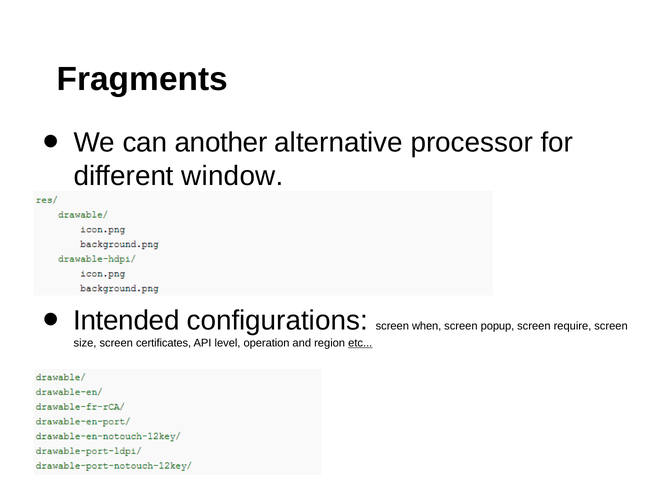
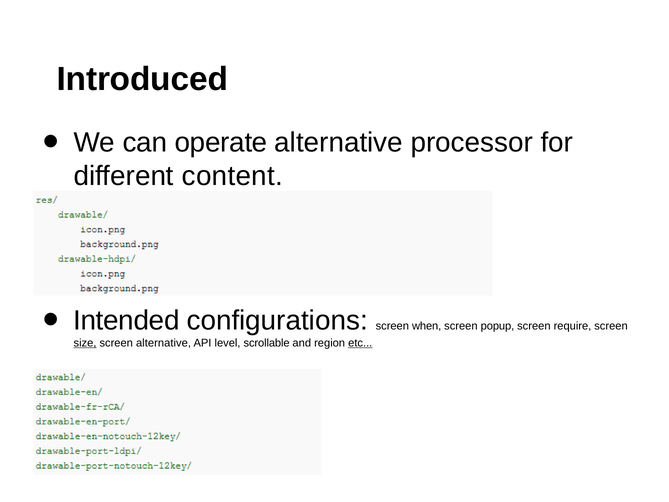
Fragments: Fragments -> Introduced (142, 79)
another: another -> operate (221, 142)
window: window -> content (232, 176)
size underline: none -> present (85, 343)
screen certificates: certificates -> alternative (164, 343)
operation: operation -> scrollable (267, 343)
